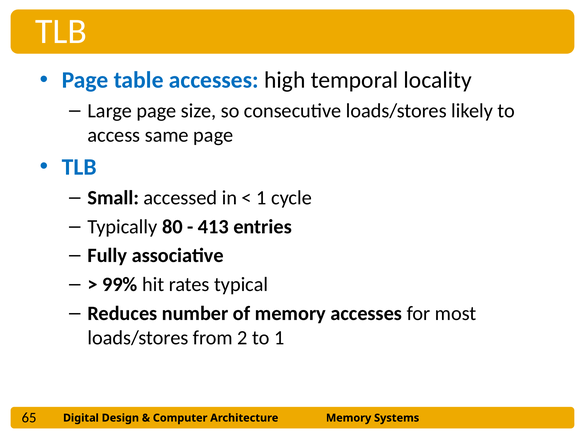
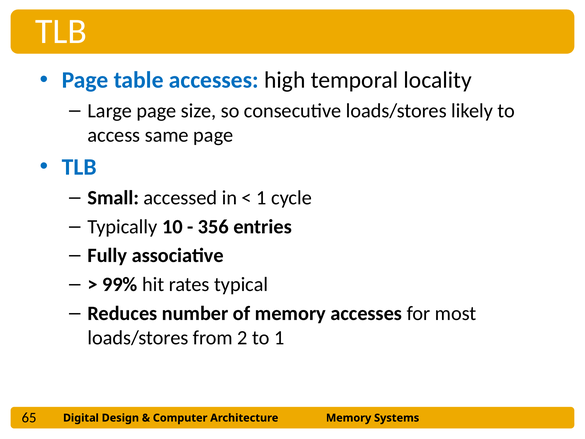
80: 80 -> 10 (172, 227)
413: 413 -> 356 (213, 227)
